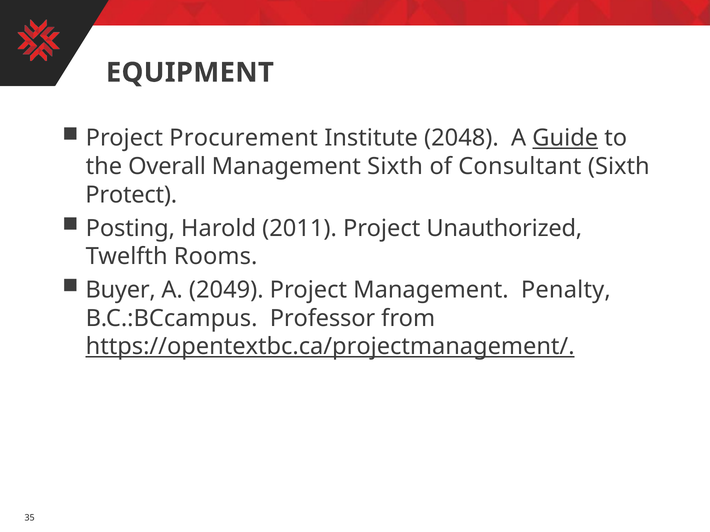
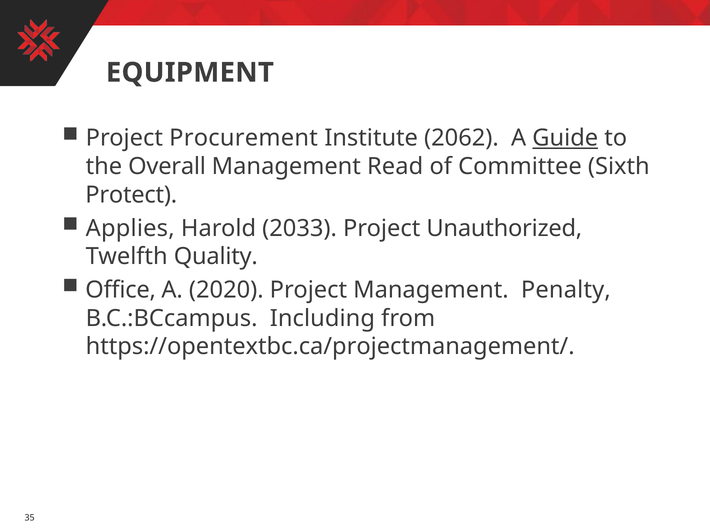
2048: 2048 -> 2062 (461, 138)
Management Sixth: Sixth -> Read (395, 167)
Consultant: Consultant -> Committee (520, 167)
Posting: Posting -> Applies (130, 228)
2011: 2011 -> 2033 (300, 228)
Rooms: Rooms -> Quality (216, 257)
Buyer: Buyer -> Office (121, 290)
2049: 2049 -> 2020 (226, 290)
Professor: Professor -> Including (322, 319)
https://opentextbc.ca/projectmanagement/ underline: present -> none (330, 347)
